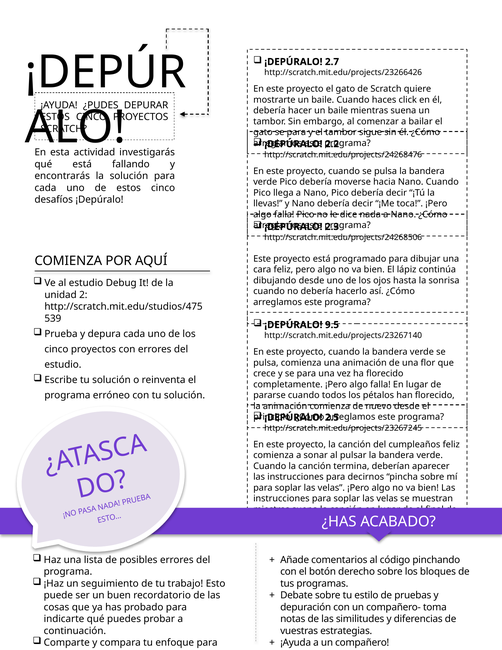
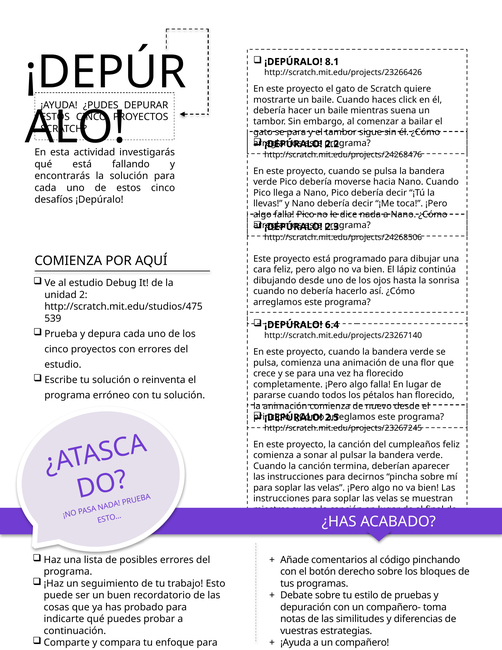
2.7: 2.7 -> 8.1 (332, 62)
9.5: 9.5 -> 6.4 (332, 325)
